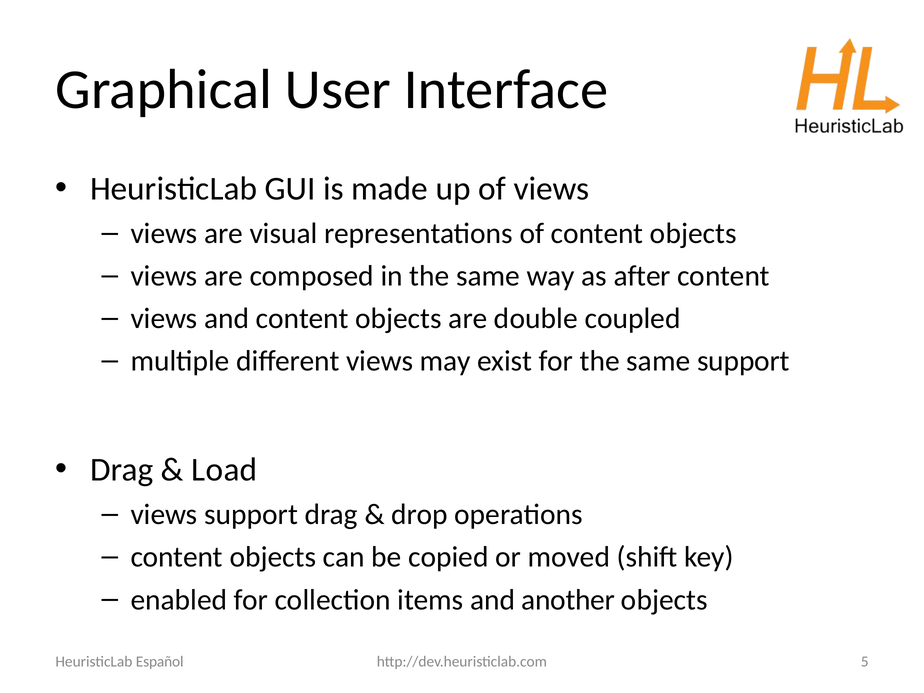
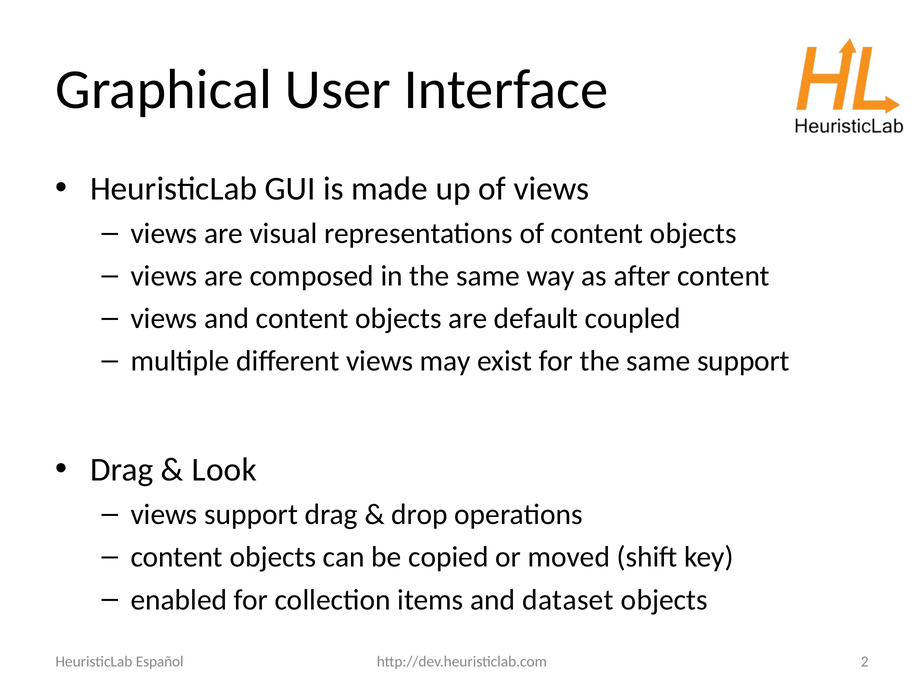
double: double -> default (536, 319)
Load: Load -> Look (224, 470)
another: another -> dataset (568, 600)
5: 5 -> 2 (865, 662)
